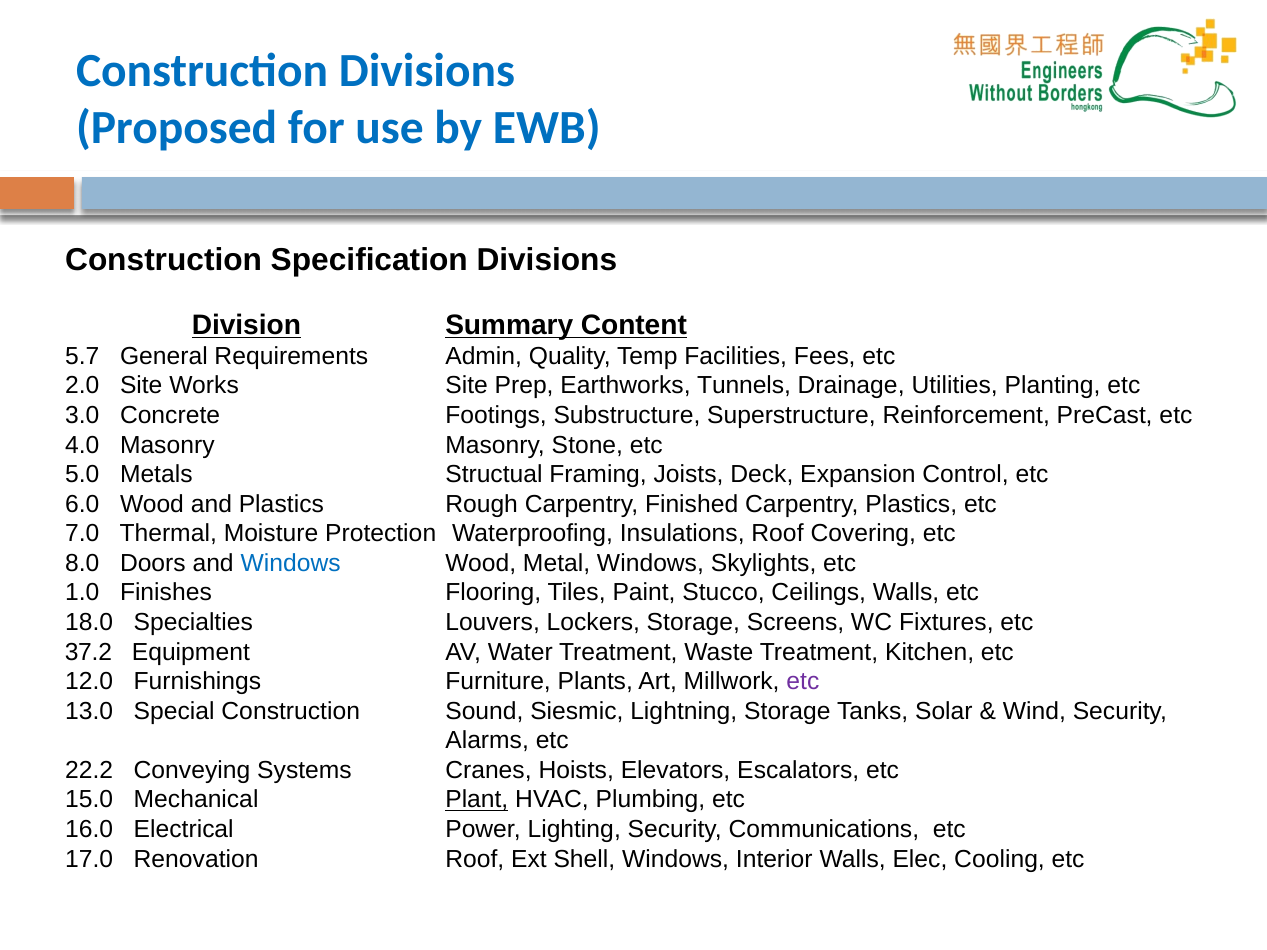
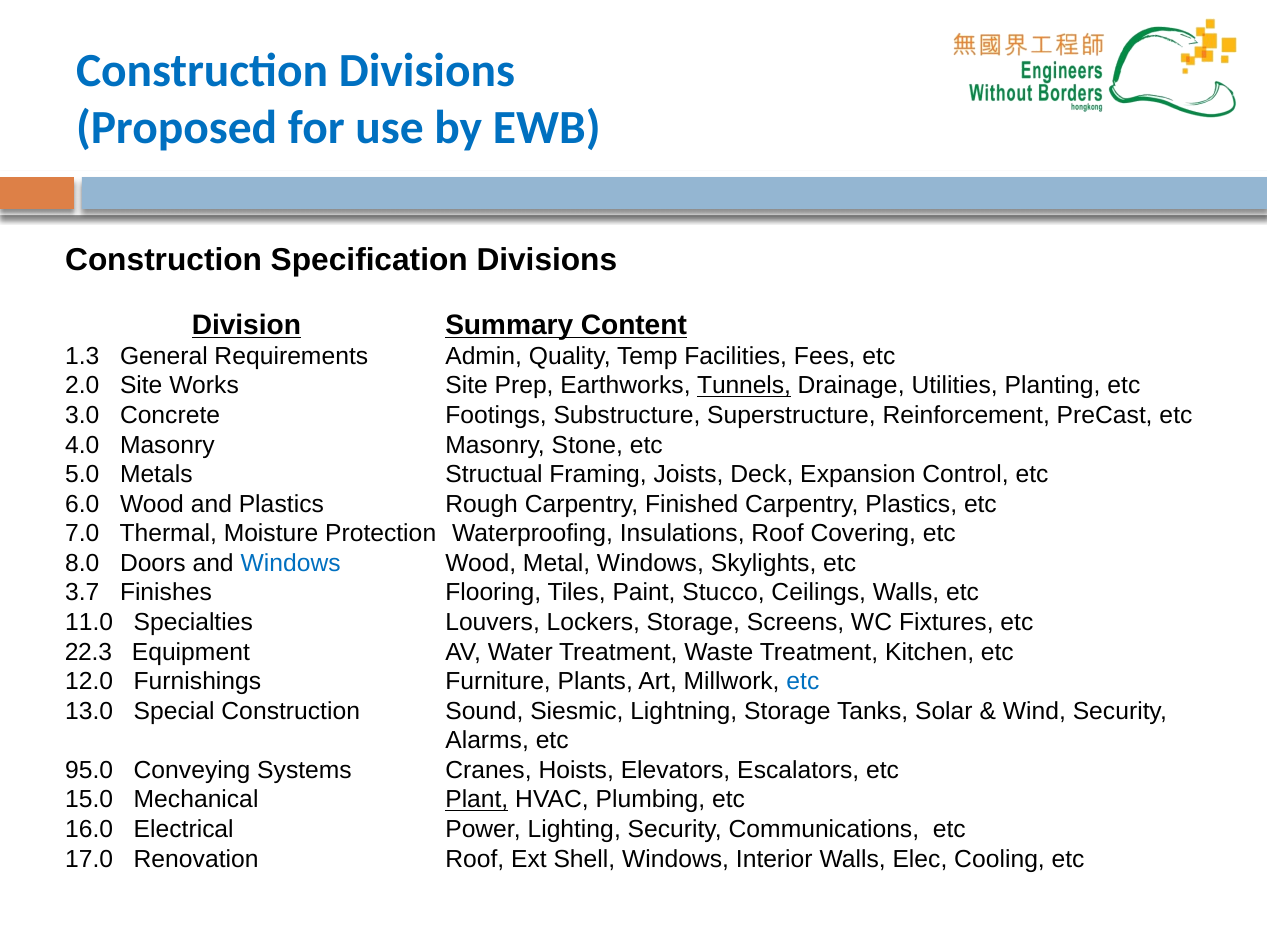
5.7: 5.7 -> 1.3 (82, 356)
Tunnels underline: none -> present (744, 386)
1.0: 1.0 -> 3.7 (82, 593)
18.0: 18.0 -> 11.0 (89, 623)
37.2: 37.2 -> 22.3 (88, 652)
etc colour: purple -> blue (803, 682)
22.2: 22.2 -> 95.0 (89, 770)
